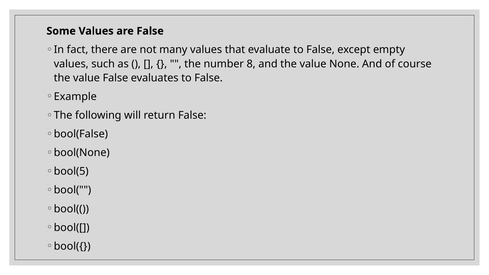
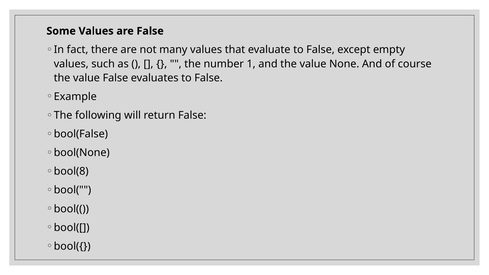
8: 8 -> 1 (251, 64)
bool(5: bool(5 -> bool(8 (71, 171)
